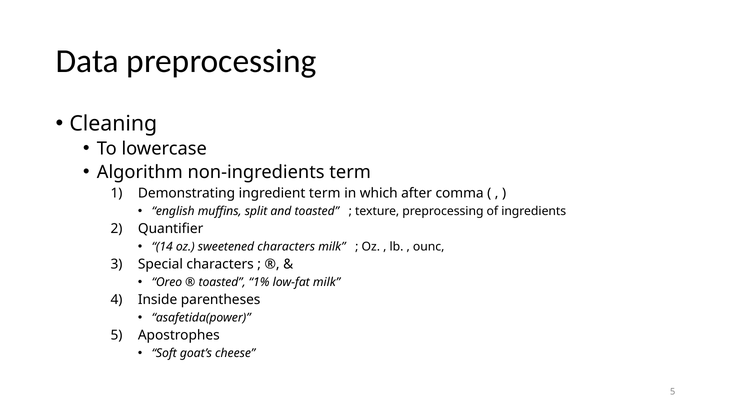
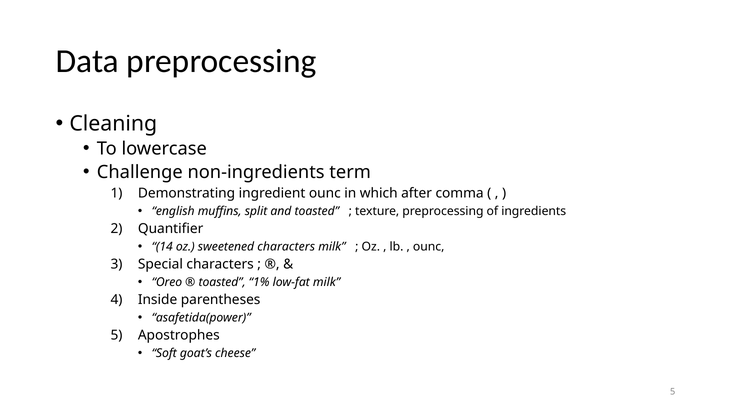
Algorithm: Algorithm -> Challenge (140, 172)
ingredient term: term -> ounc (325, 193)
